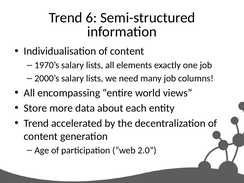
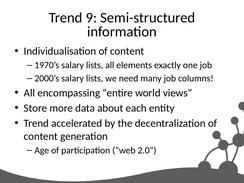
6: 6 -> 9 (91, 18)
